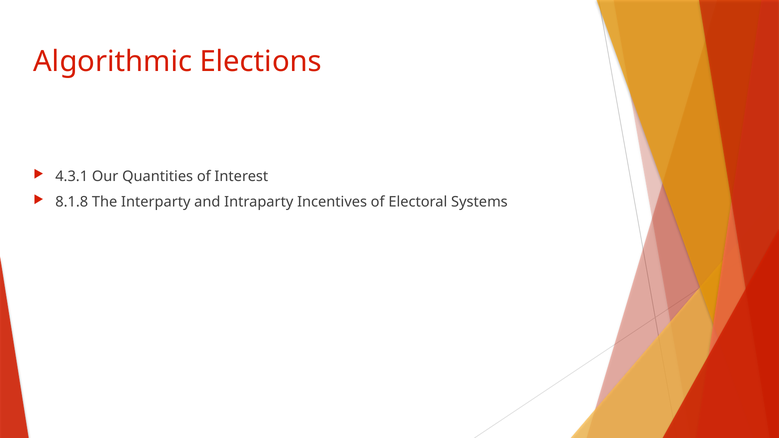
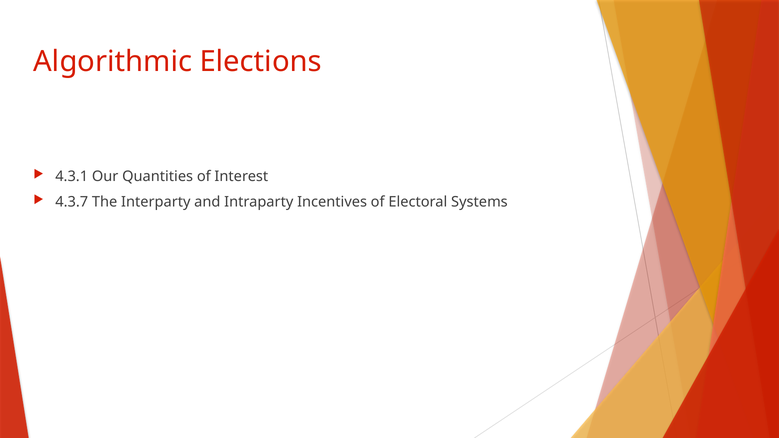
8.1.8: 8.1.8 -> 4.3.7 (72, 202)
